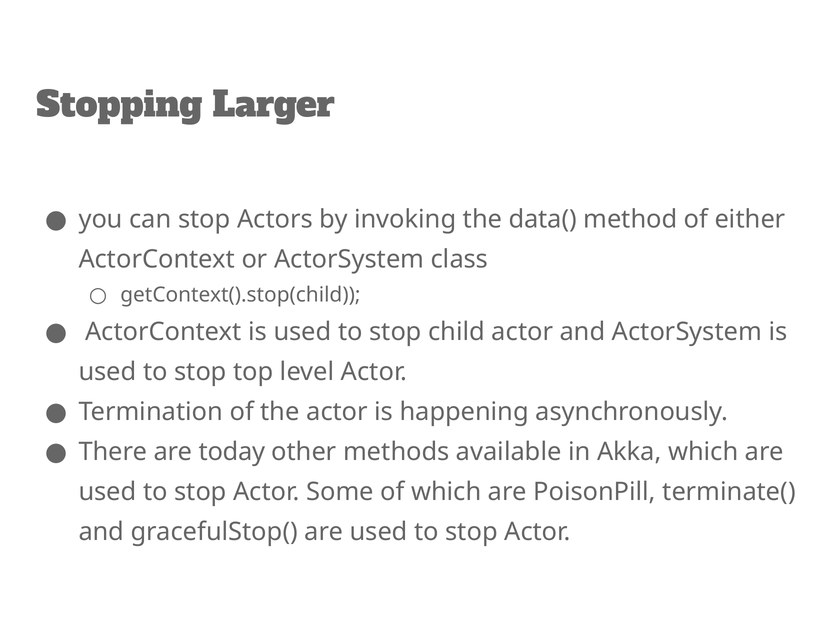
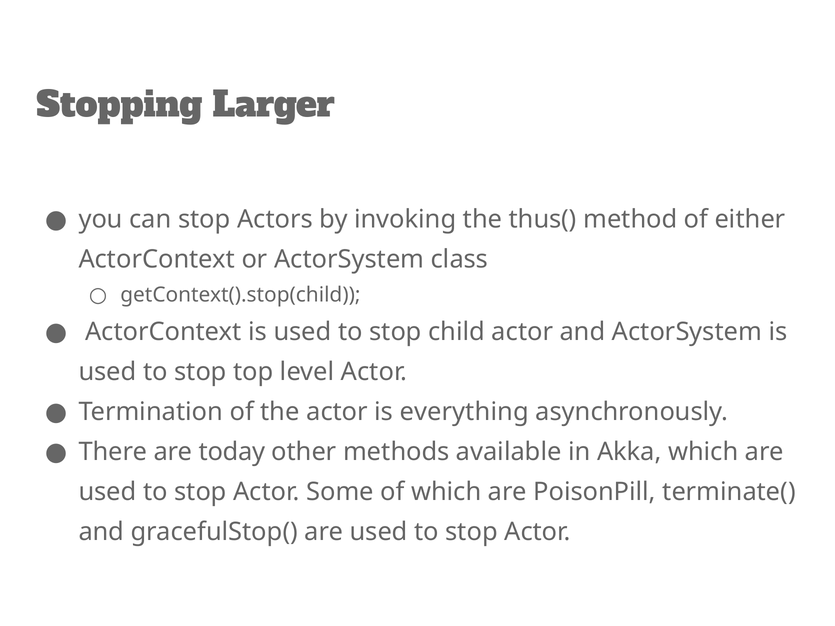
data(: data( -> thus( (543, 219)
happening: happening -> everything (464, 412)
